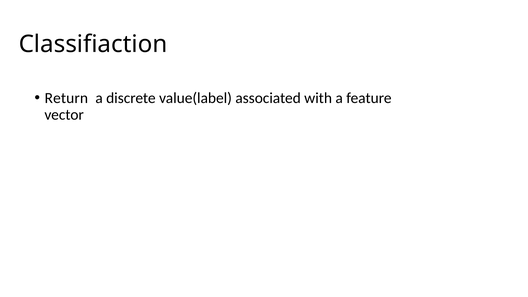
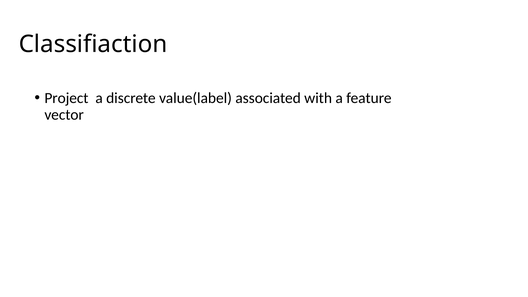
Return: Return -> Project (66, 98)
